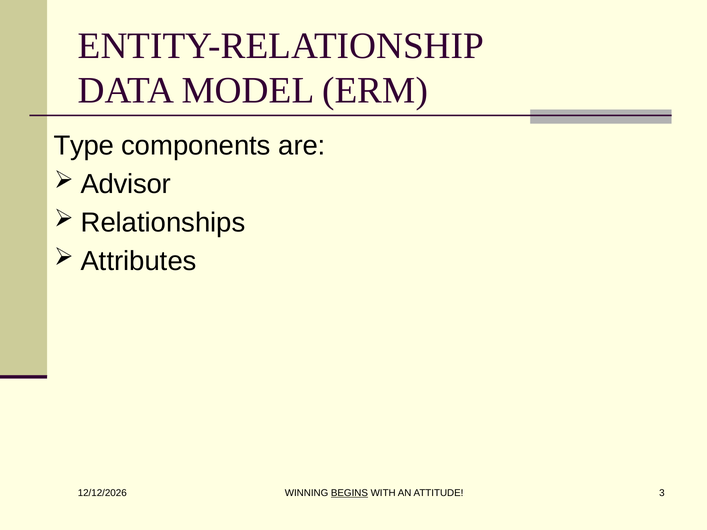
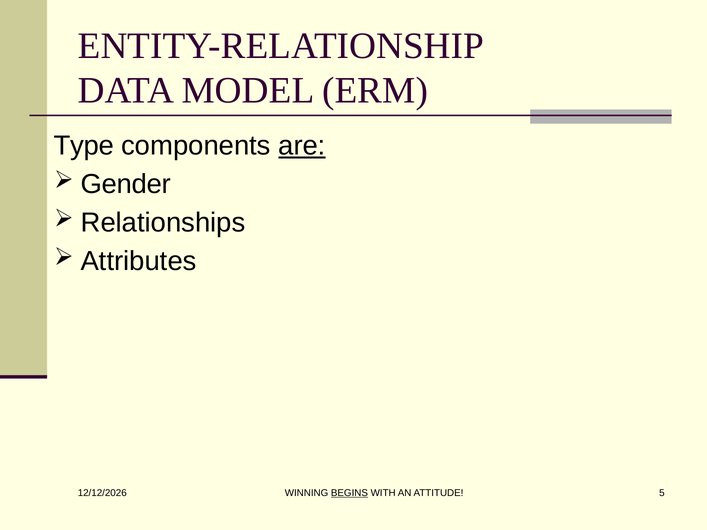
are underline: none -> present (302, 146)
Advisor: Advisor -> Gender (126, 184)
3: 3 -> 5 (662, 493)
